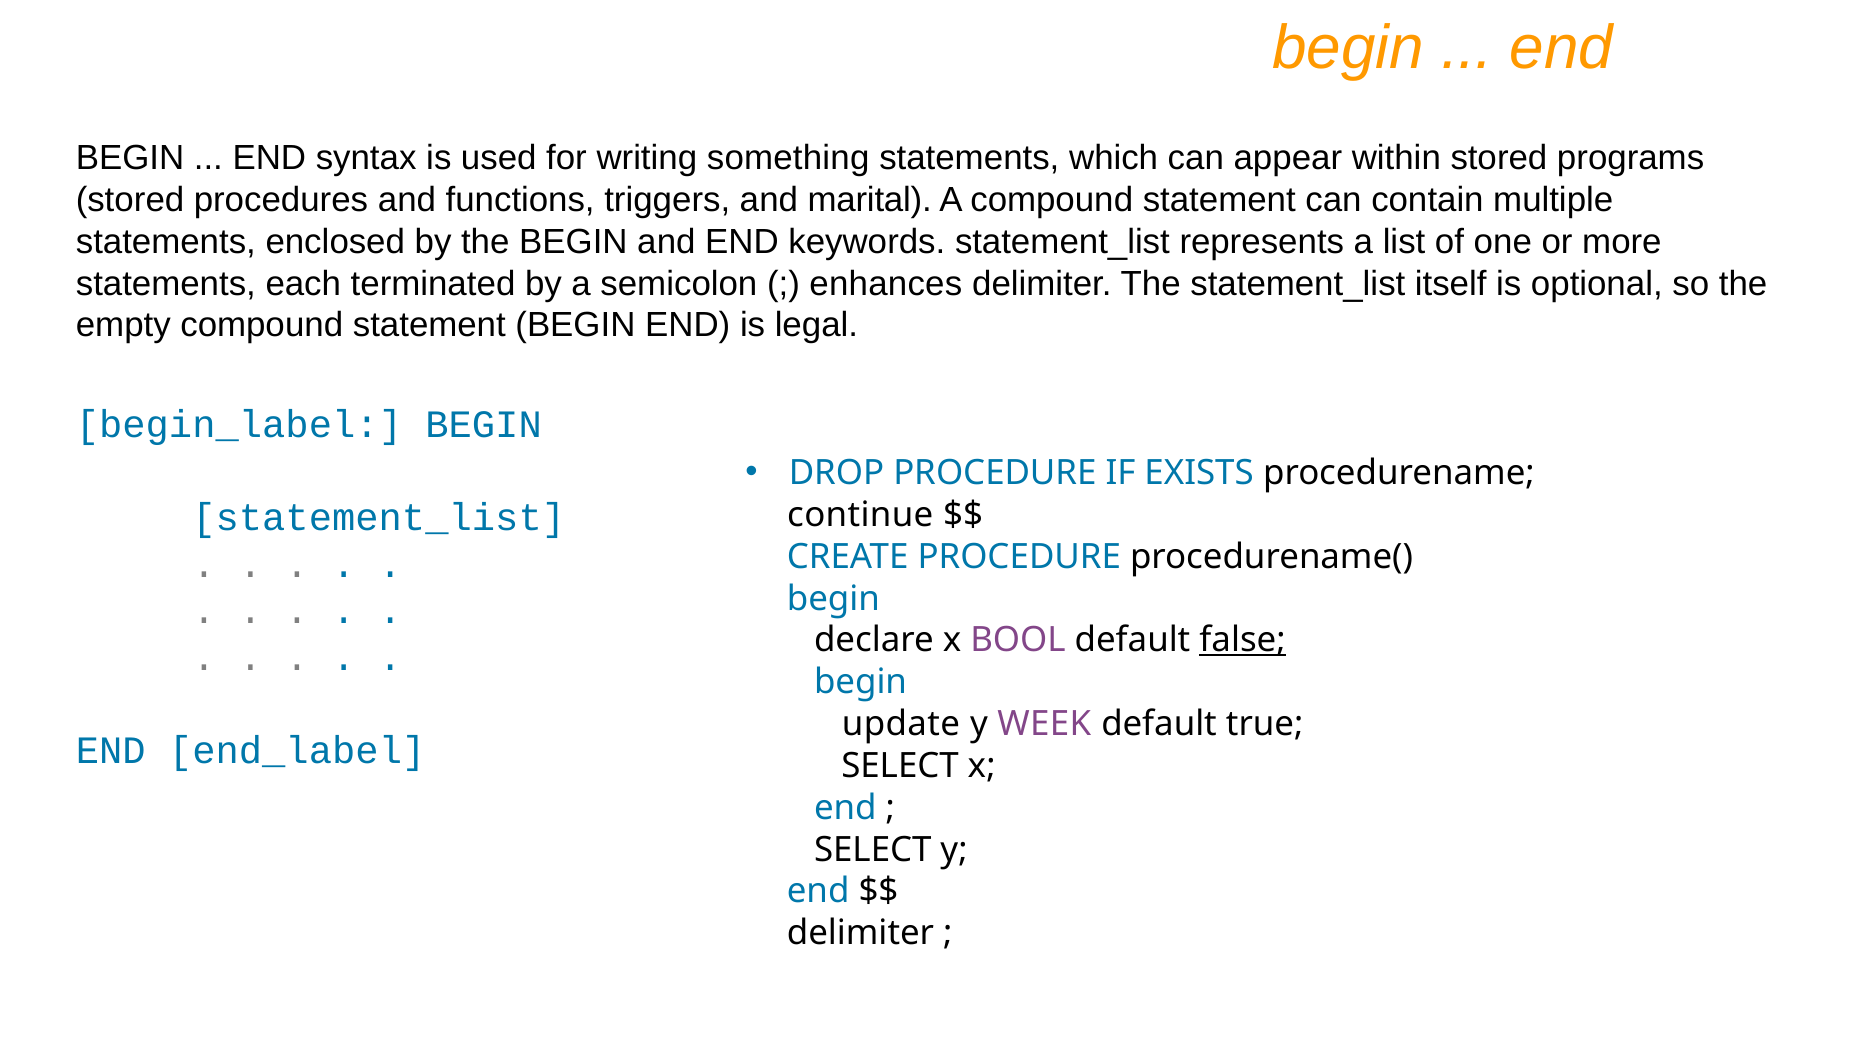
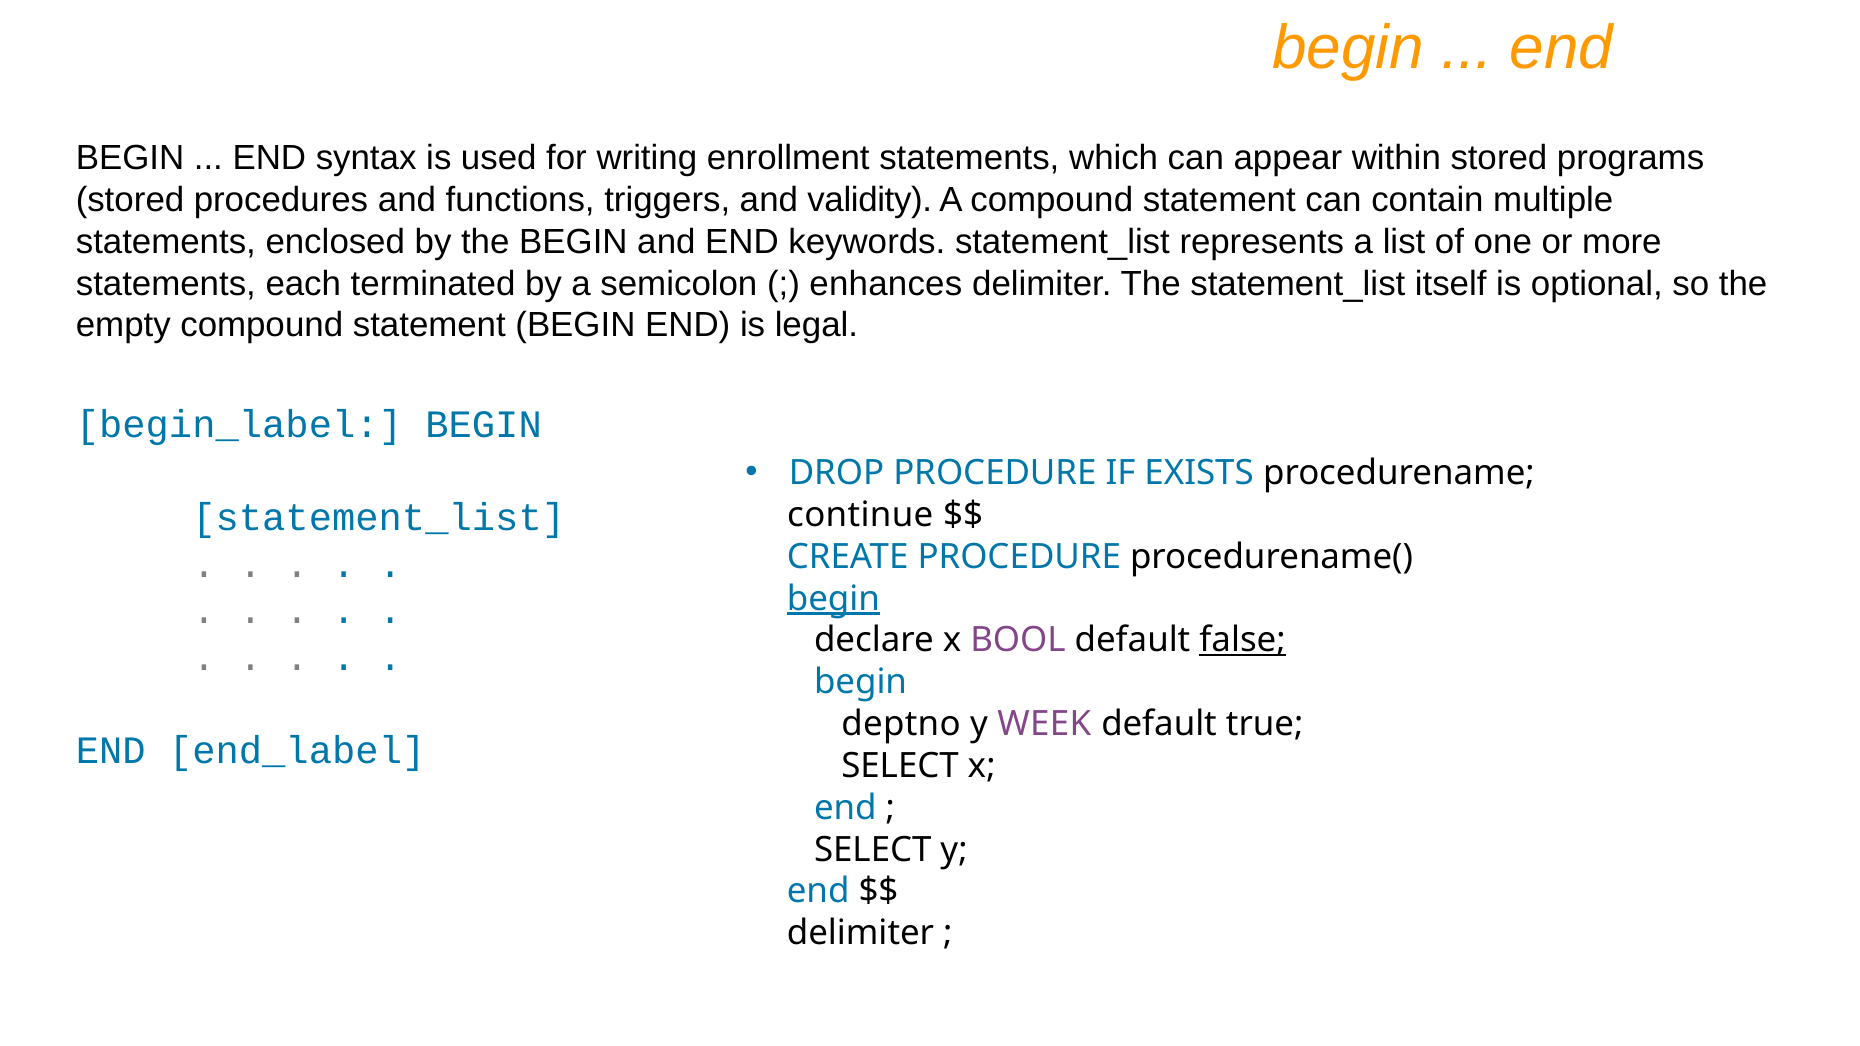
something: something -> enrollment (788, 158)
marital: marital -> validity (870, 200)
begin underline: none -> present (833, 599)
update: update -> deptno (901, 724)
